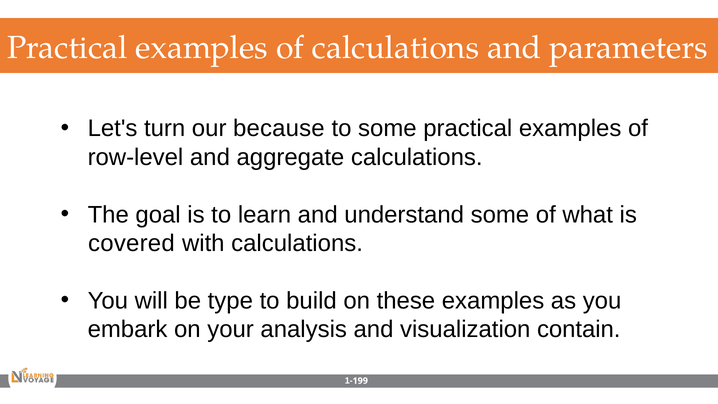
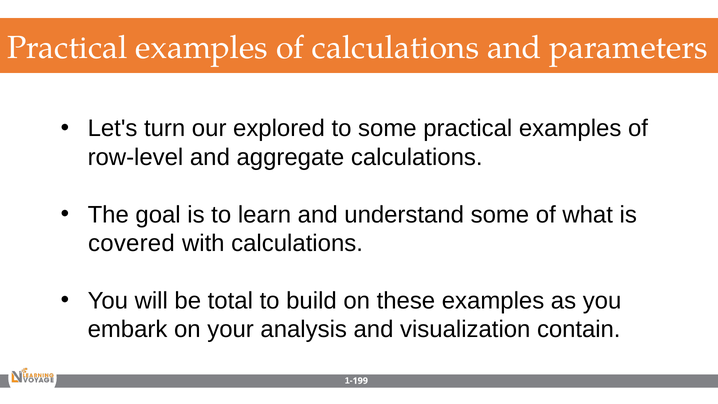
because: because -> explored (279, 128)
type: type -> total (230, 301)
